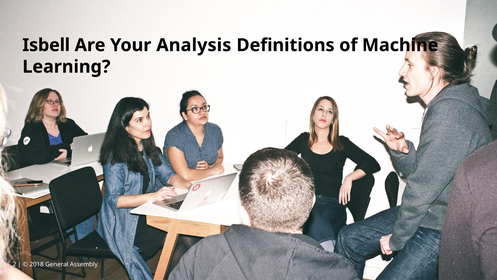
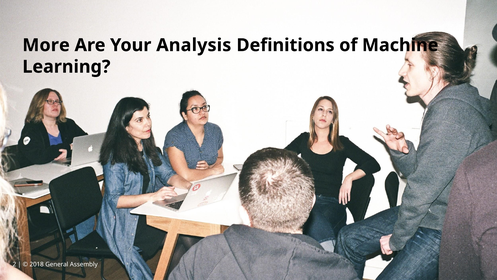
Isbell: Isbell -> More (46, 45)
